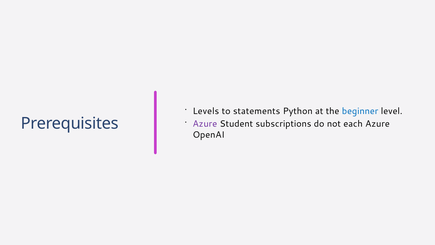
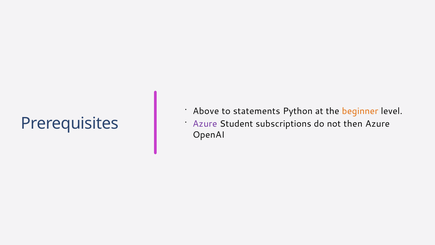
Levels: Levels -> Above (206, 111)
beginner colour: blue -> orange (360, 111)
each: each -> then (353, 124)
